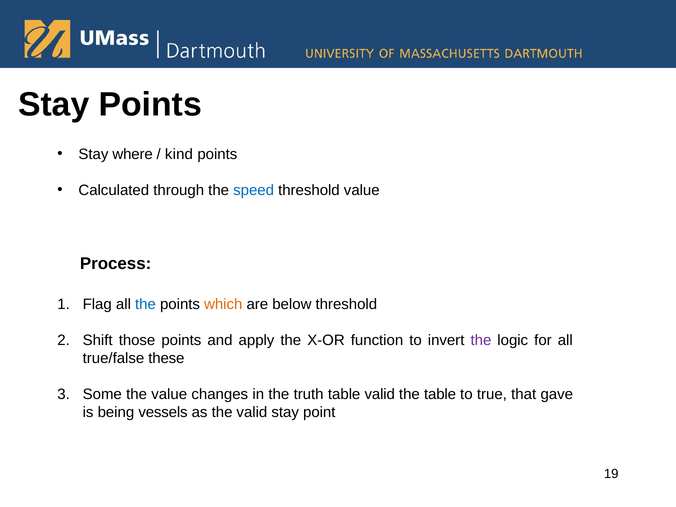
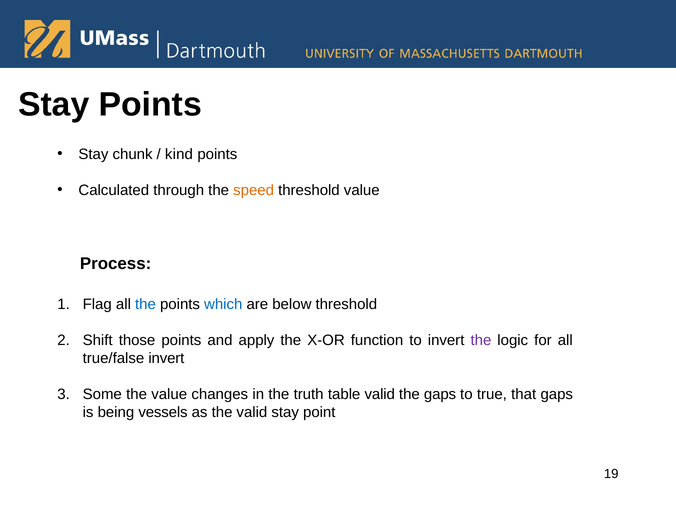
where: where -> chunk (133, 154)
speed colour: blue -> orange (254, 190)
which colour: orange -> blue (223, 304)
true/false these: these -> invert (166, 358)
the table: table -> gaps (440, 394)
that gave: gave -> gaps (557, 394)
